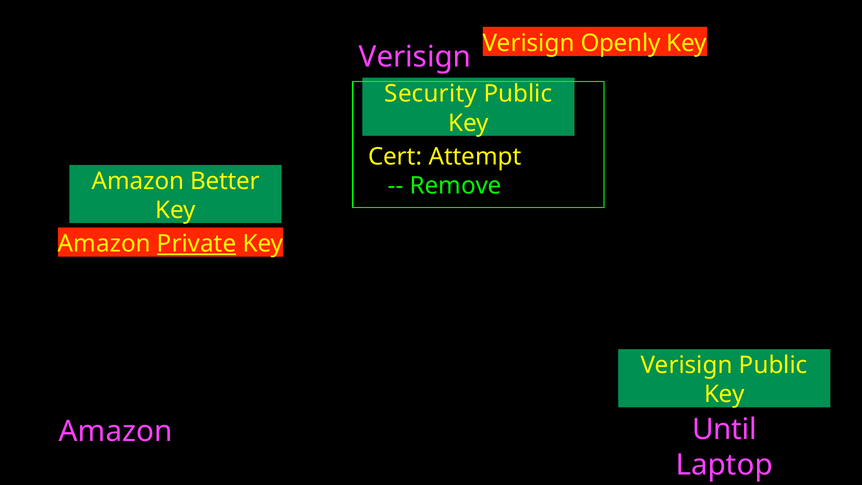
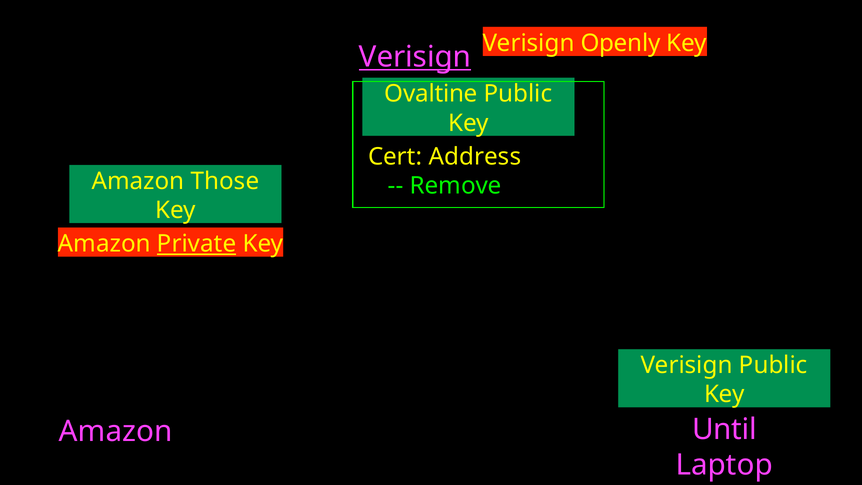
Verisign underline: none -> present (415, 57)
Security: Security -> Ovaltine (431, 94)
Attempt: Attempt -> Address (475, 157)
Better: Better -> Those (225, 181)
